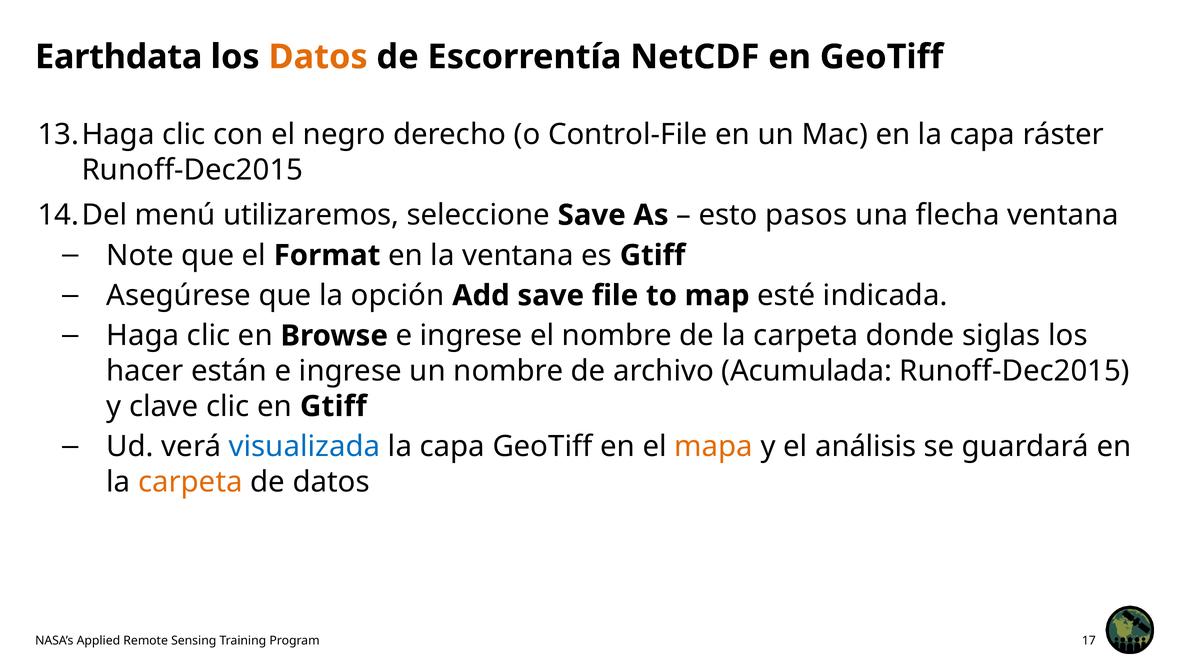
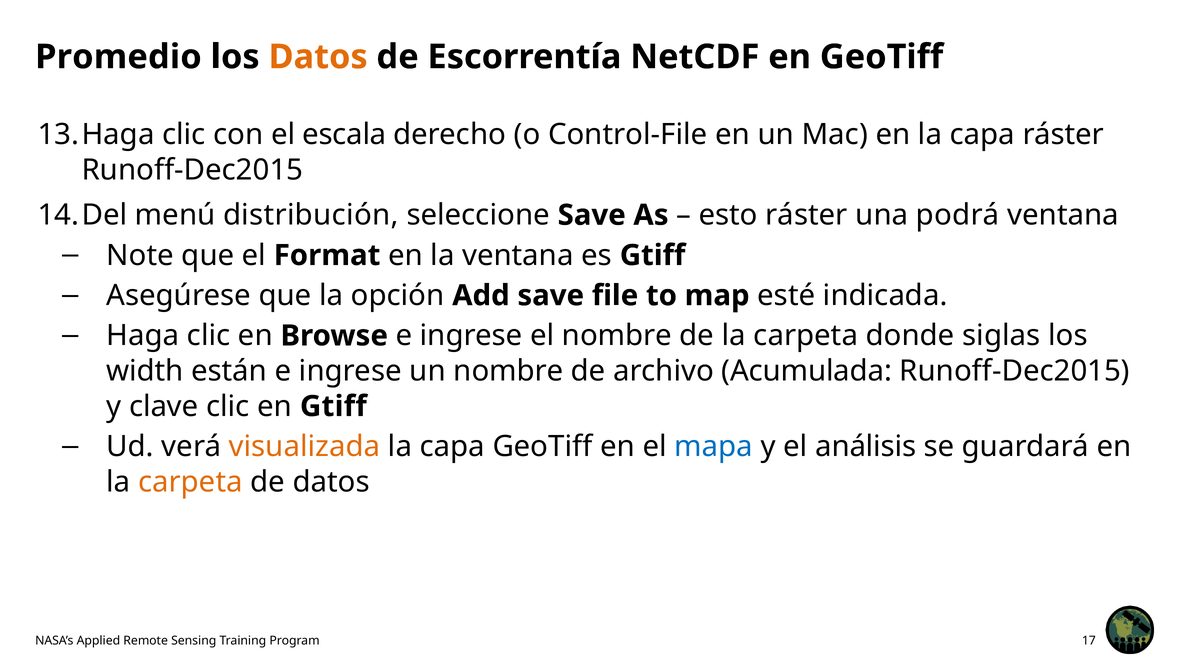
Earthdata: Earthdata -> Promedio (118, 57)
negro: negro -> escala (344, 135)
utilizaremos: utilizaremos -> distribución (311, 215)
esto pasos: pasos -> ráster (806, 215)
flecha: flecha -> podrá (958, 215)
hacer: hacer -> width (145, 371)
visualizada colour: blue -> orange (305, 447)
mapa colour: orange -> blue (714, 447)
